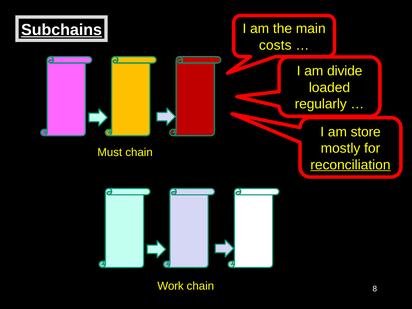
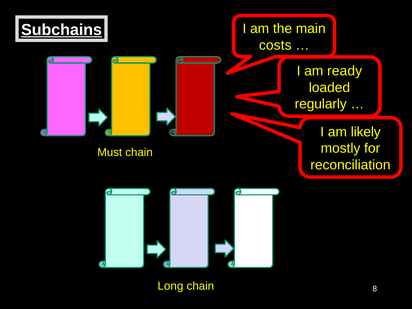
divide: divide -> ready (345, 71)
store: store -> likely (366, 132)
reconciliation underline: present -> none (350, 165)
Work: Work -> Long (170, 286)
